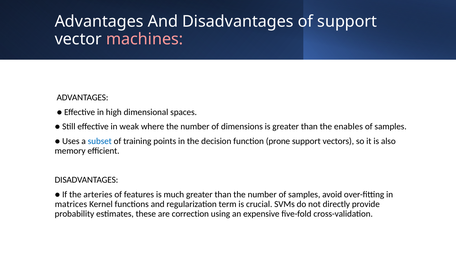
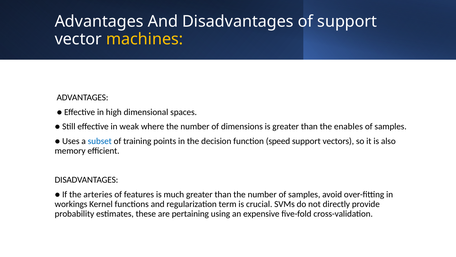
machines colour: pink -> yellow (145, 39)
prone: prone -> speed (278, 141)
matrices: matrices -> workings (71, 204)
correction: correction -> pertaining (190, 214)
